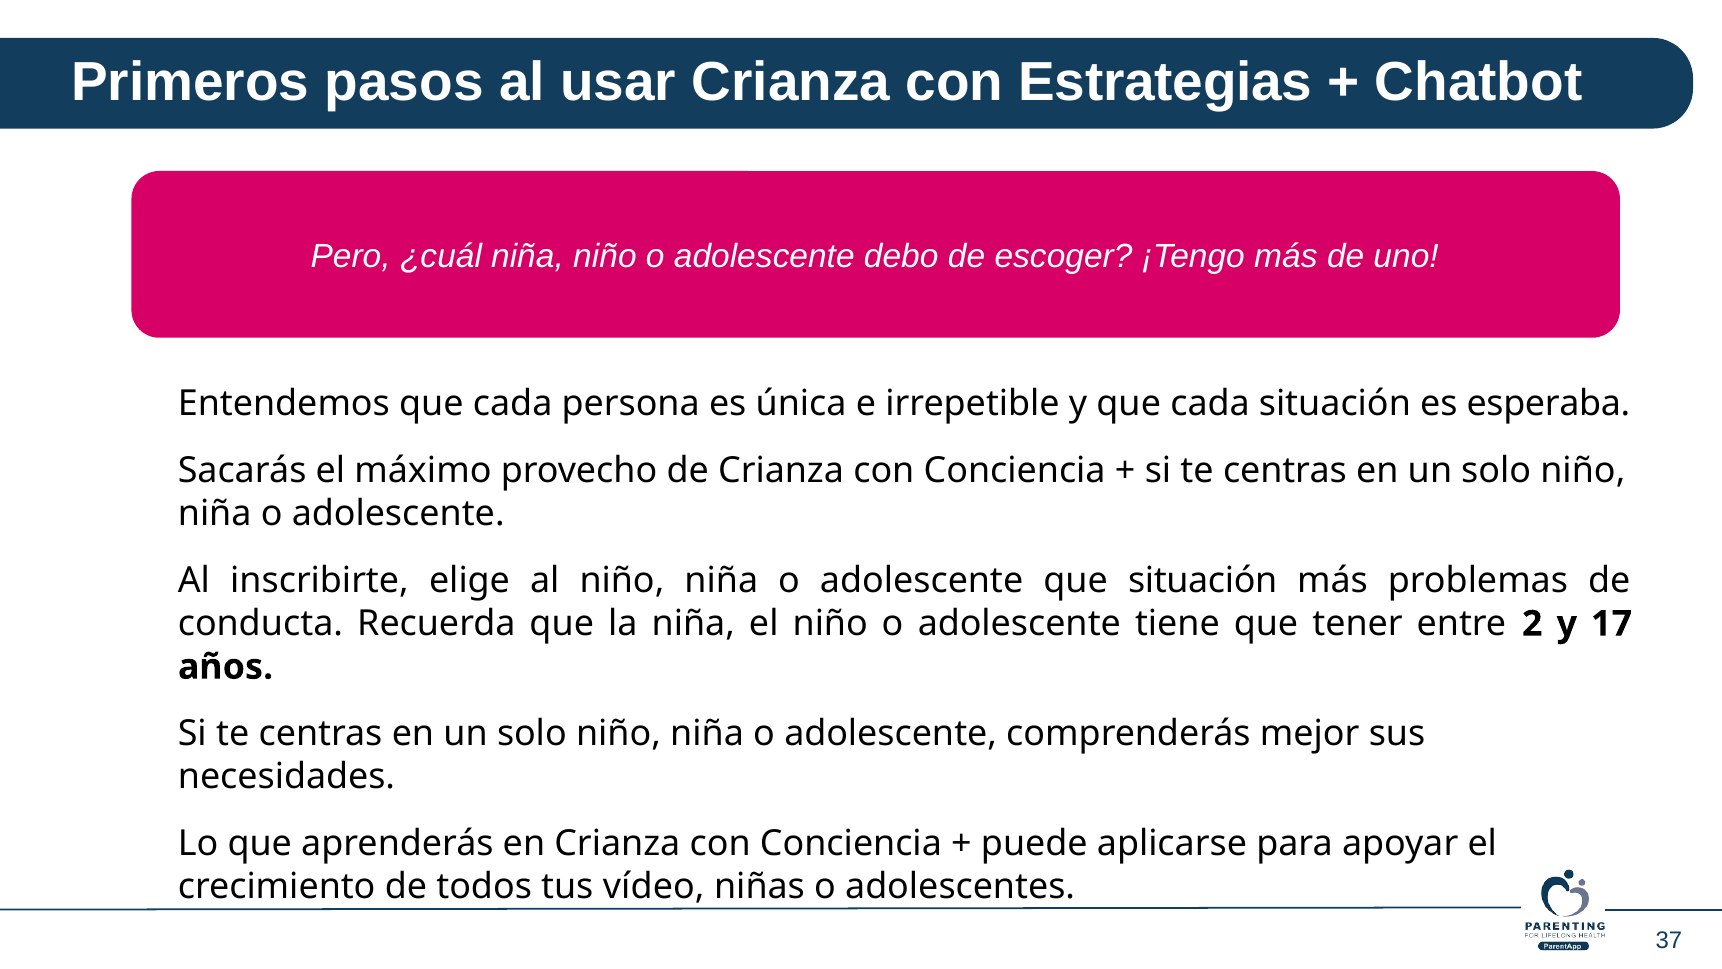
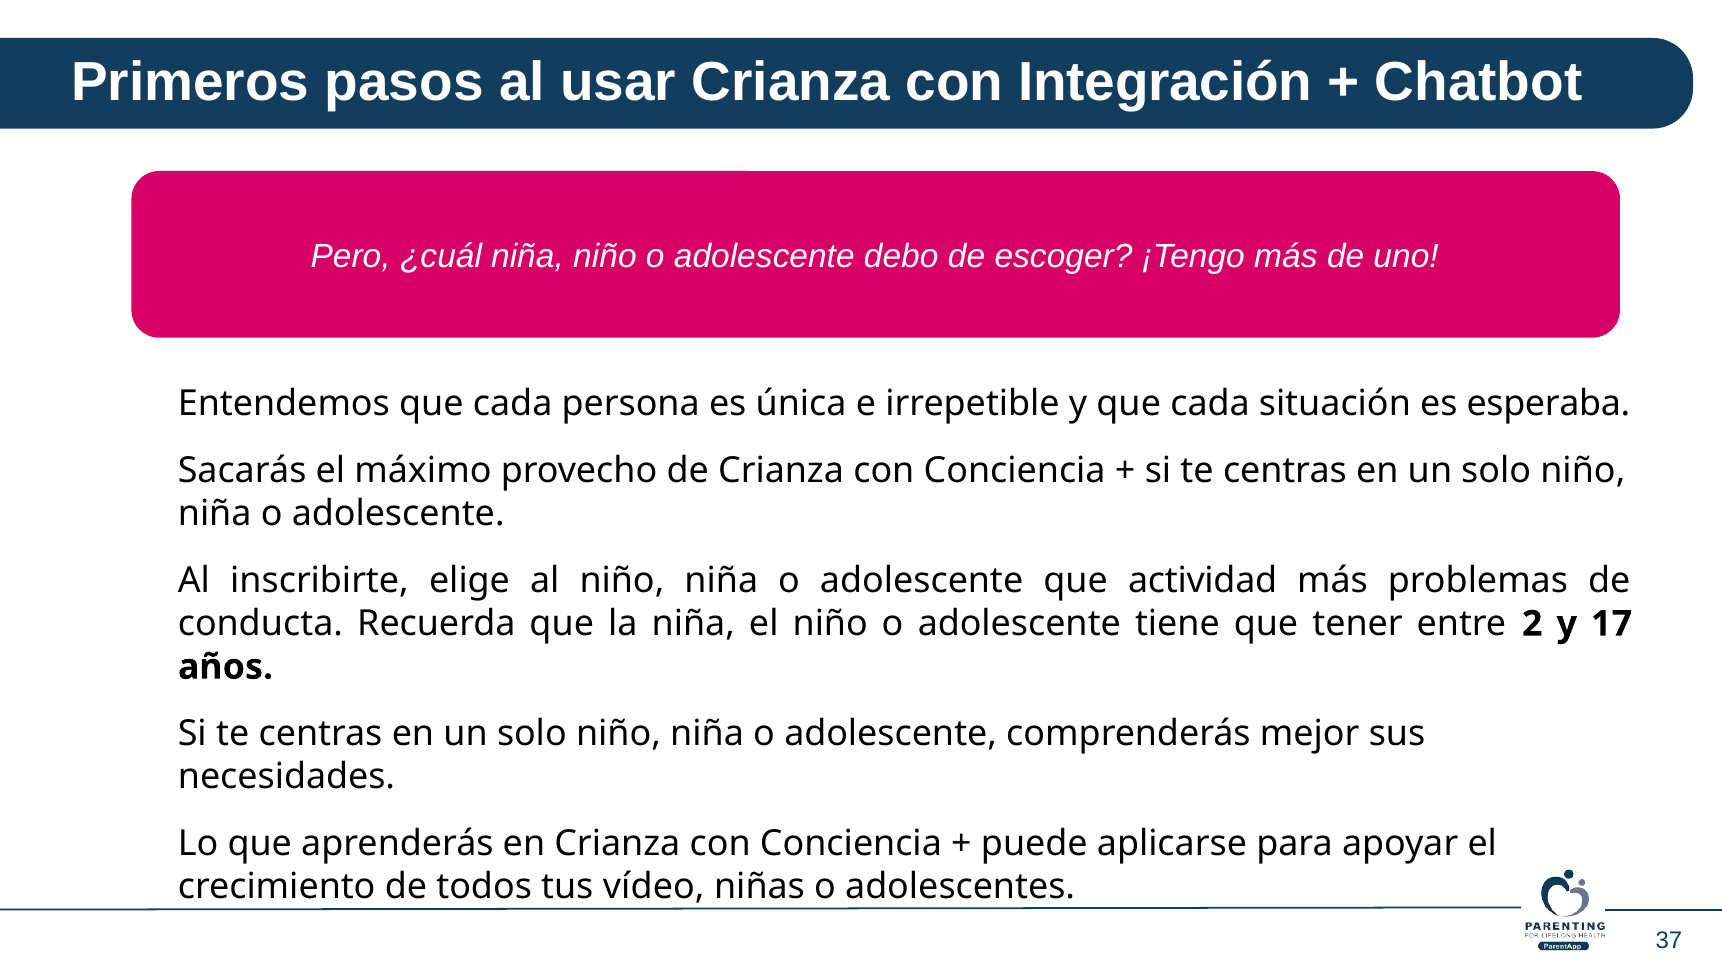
Estrategias: Estrategias -> Integración (1165, 83)
que situación: situación -> actividad (1203, 581)
